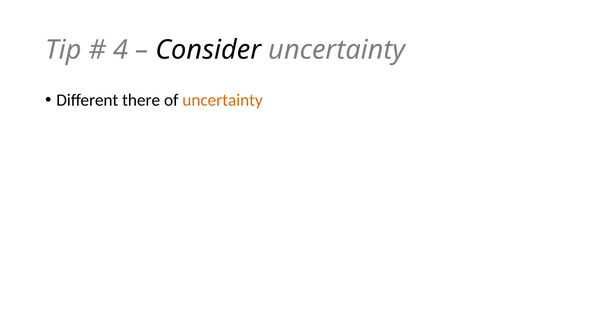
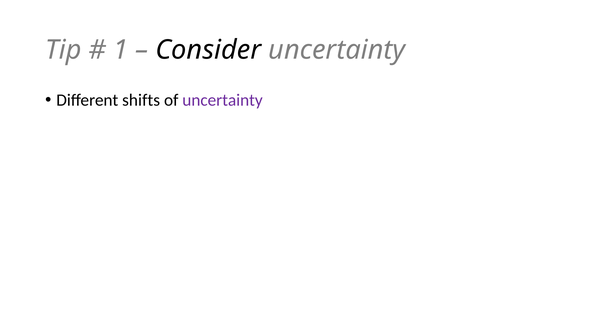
4: 4 -> 1 (121, 50)
there: there -> shifts (141, 100)
uncertainty colour: orange -> purple (223, 100)
